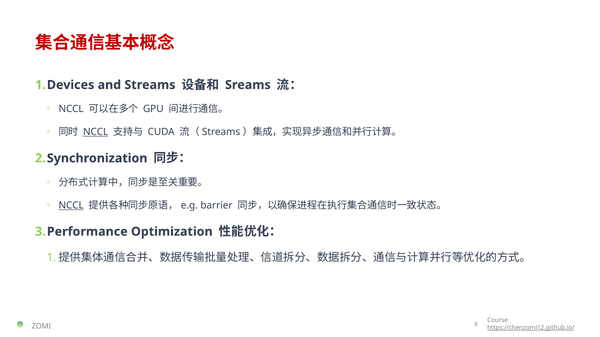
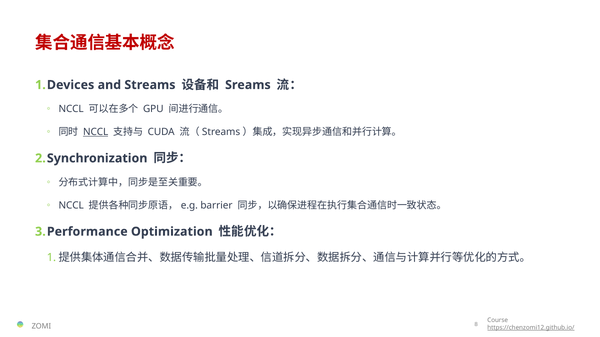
NCCL underline: present -> none (71, 206)
